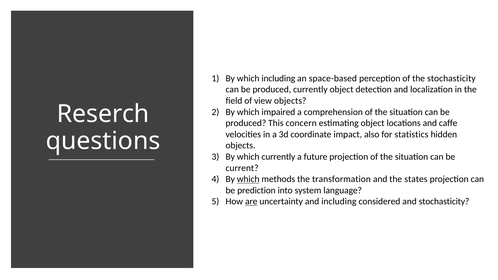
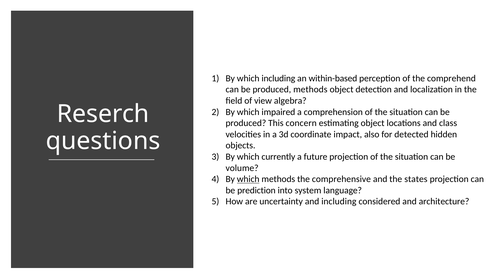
space-based: space-based -> within-based (333, 78)
the stochasticity: stochasticity -> comprehend (451, 78)
produced currently: currently -> methods (310, 90)
view objects: objects -> algebra (290, 101)
caffe: caffe -> class (448, 123)
statistics: statistics -> detected (411, 134)
current: current -> volume (242, 168)
transformation: transformation -> comprehensive (341, 179)
are underline: present -> none (251, 202)
and stochasticity: stochasticity -> architecture (444, 202)
